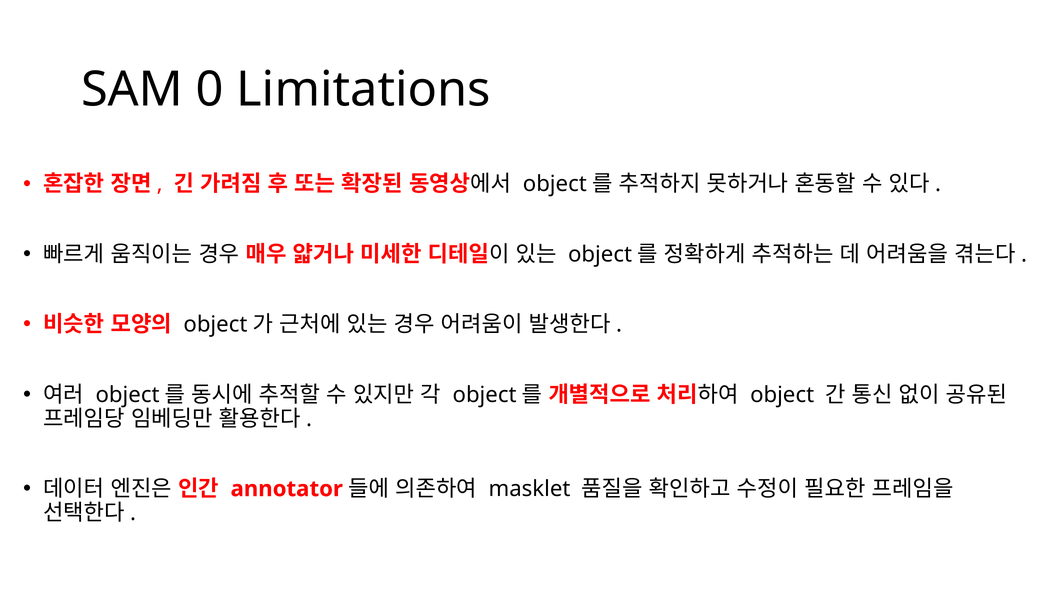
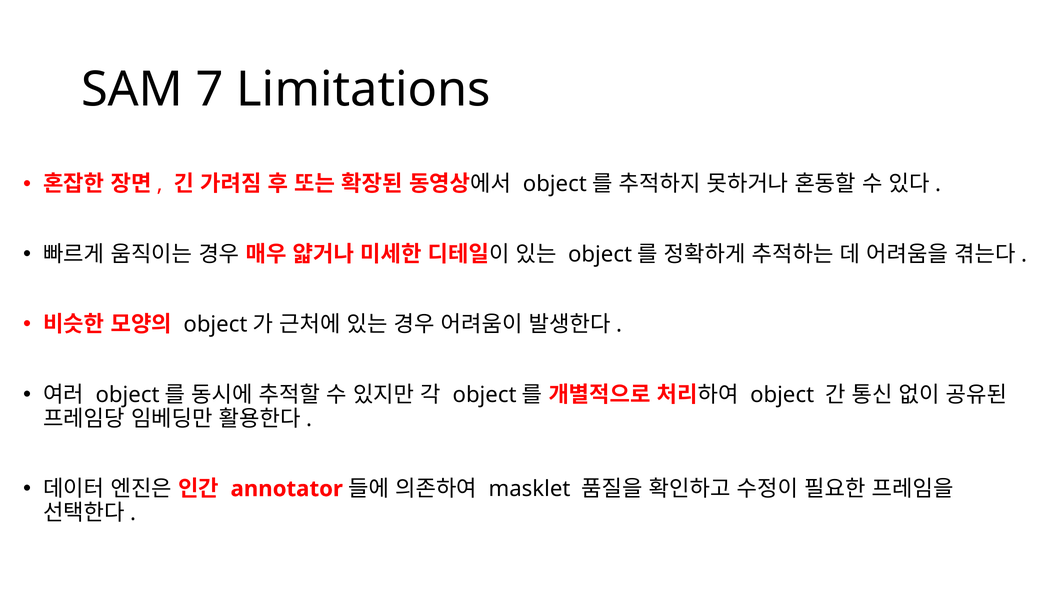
0: 0 -> 7 (210, 89)
